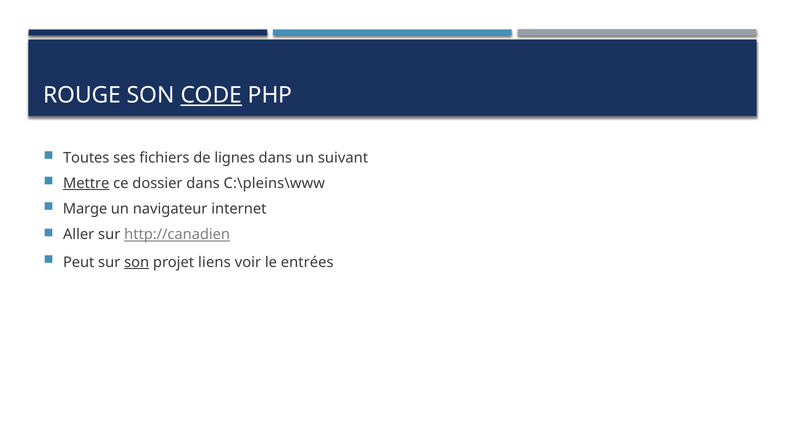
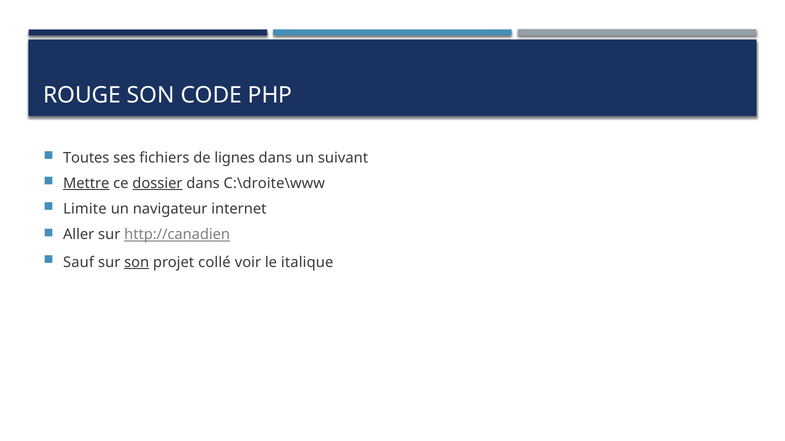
CODE underline: present -> none (211, 95)
dossier underline: none -> present (157, 184)
C:\pleins\www: C:\pleins\www -> C:\droite\www (274, 184)
Marge: Marge -> Limite (85, 209)
Peut: Peut -> Sauf (79, 262)
liens: liens -> collé (214, 262)
entrées: entrées -> italique (307, 262)
